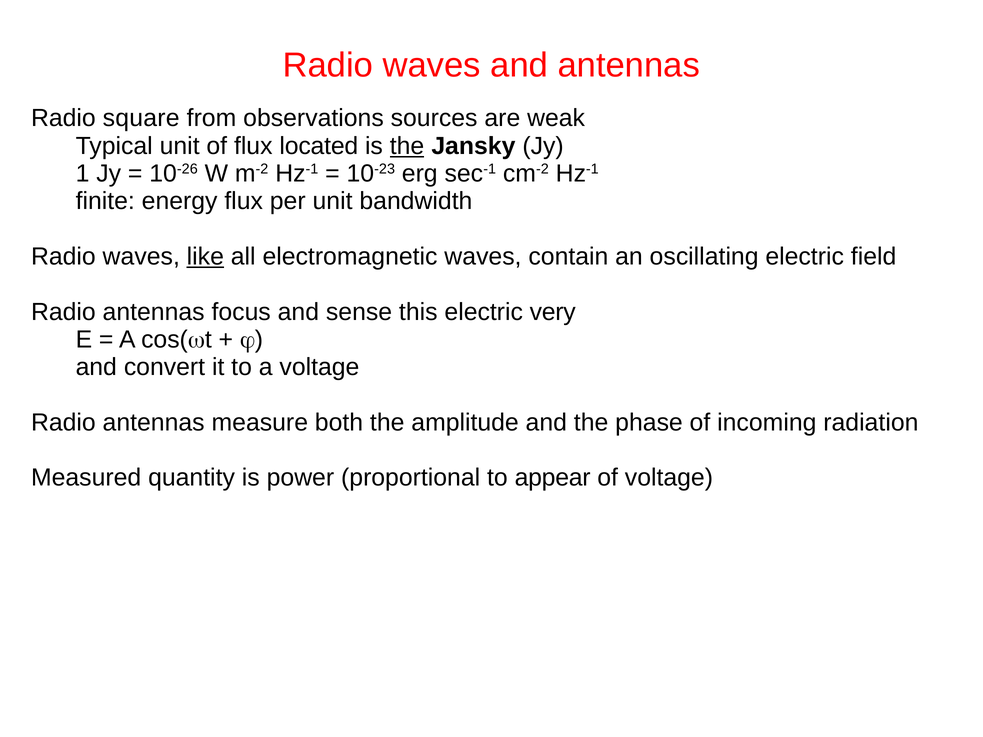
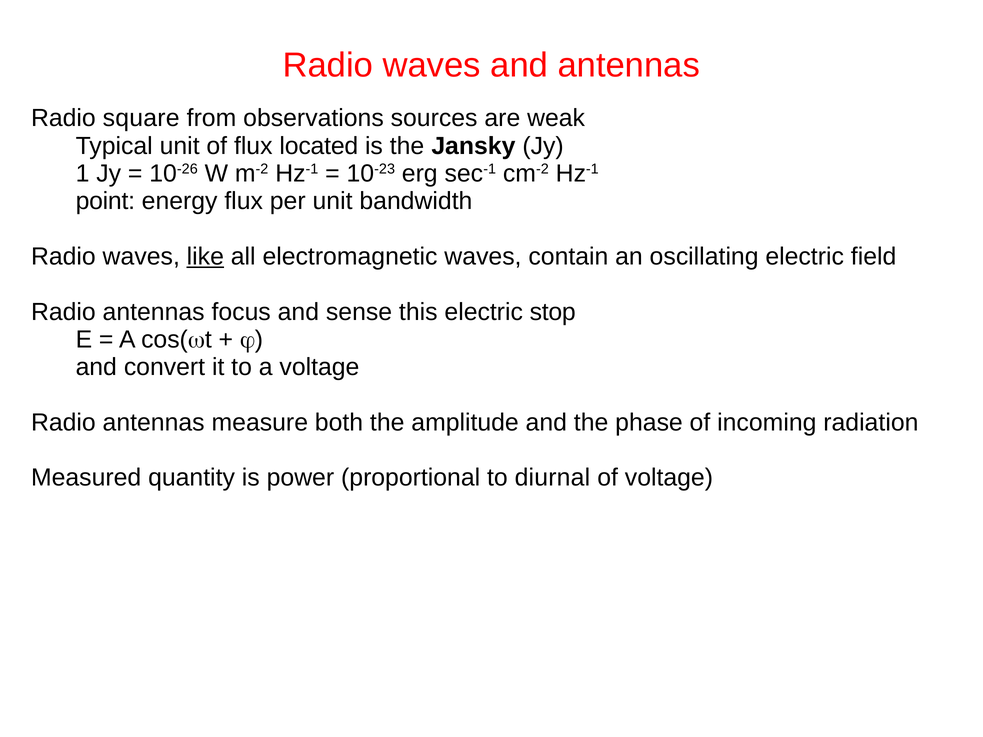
the underline: present -> none (407, 146)
finite: finite -> point (105, 201)
very: very -> stop (553, 312)
appear: appear -> diurnal (552, 478)
